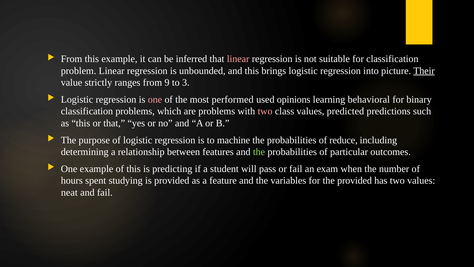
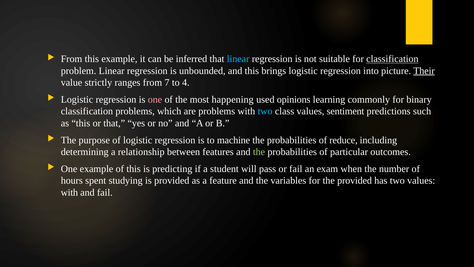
linear colour: pink -> light blue (238, 59)
classification underline: none -> present (392, 59)
9: 9 -> 7 (167, 83)
3: 3 -> 4 (186, 83)
performed: performed -> happening (233, 99)
behavioral: behavioral -> commonly (369, 99)
two colour: pink -> light blue (265, 111)
predicted: predicted -> sentiment (346, 111)
neat: neat -> with (69, 192)
